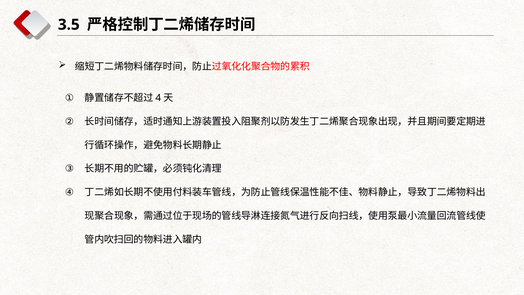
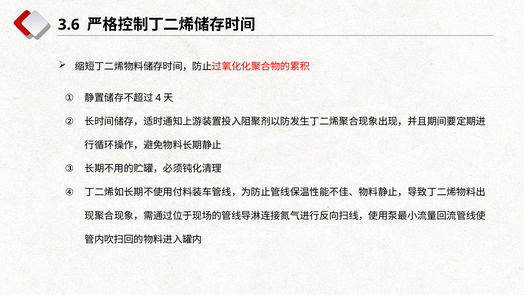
3.5: 3.5 -> 3.6 (69, 25)
